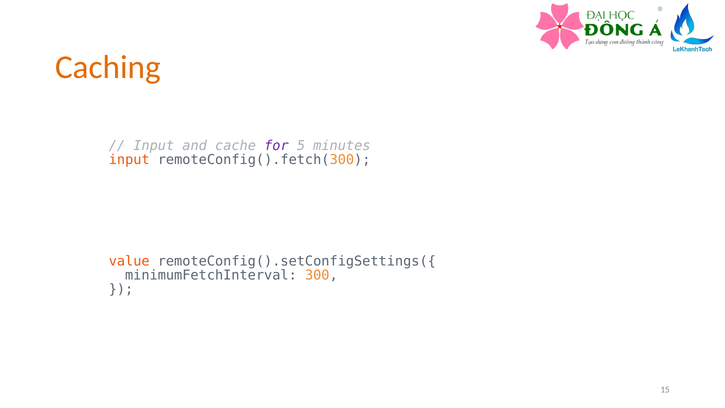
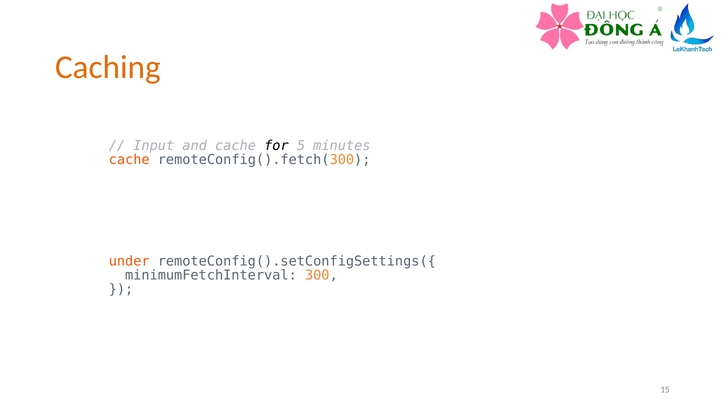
for colour: purple -> black (276, 145)
input: input -> cache (129, 159)
value: value -> under (129, 261)
